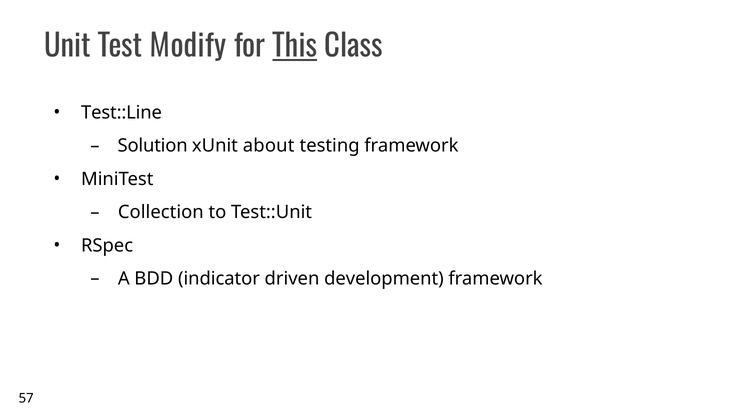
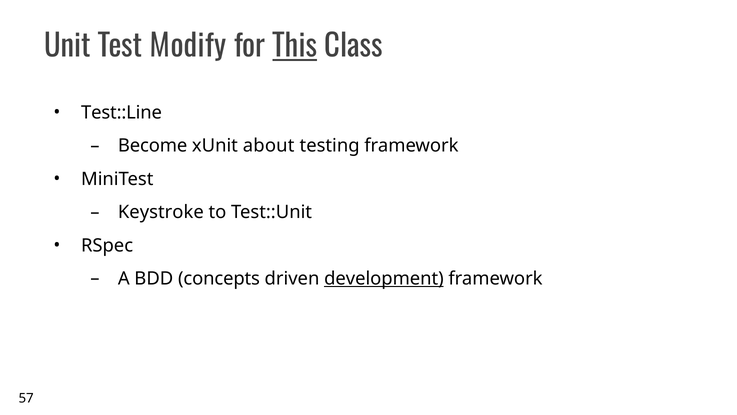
Solution: Solution -> Become (153, 146)
Collection: Collection -> Keystroke (161, 212)
indicator: indicator -> concepts (219, 278)
development underline: none -> present (384, 278)
